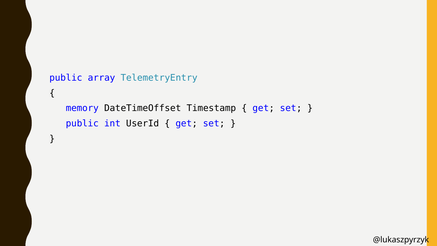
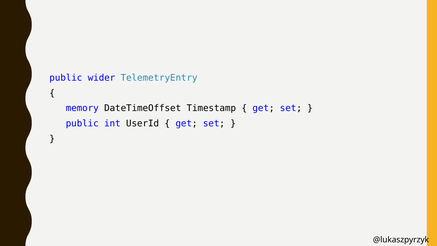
array: array -> wider (102, 78)
